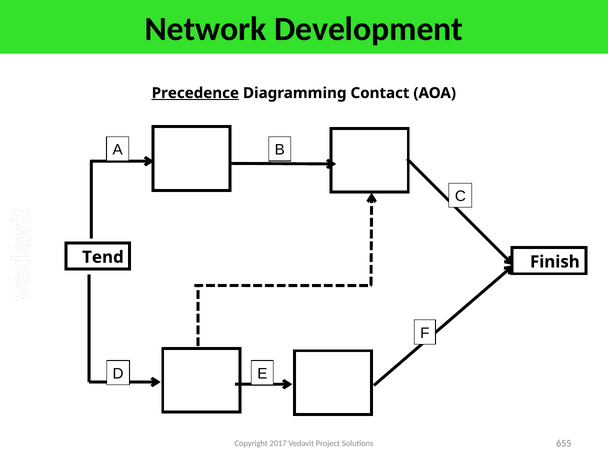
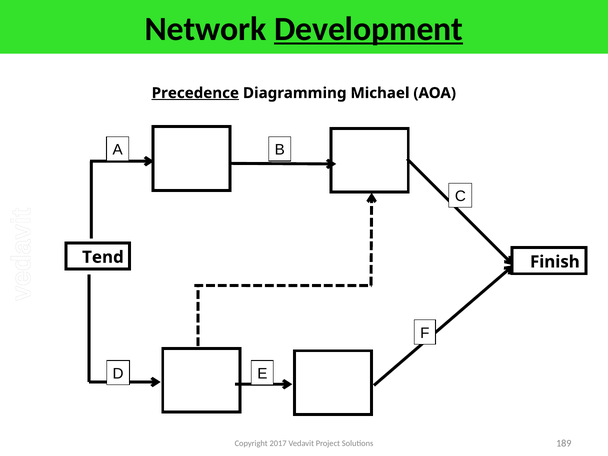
Development underline: none -> present (369, 29)
Contact: Contact -> Michael (380, 93)
655: 655 -> 189 (564, 444)
